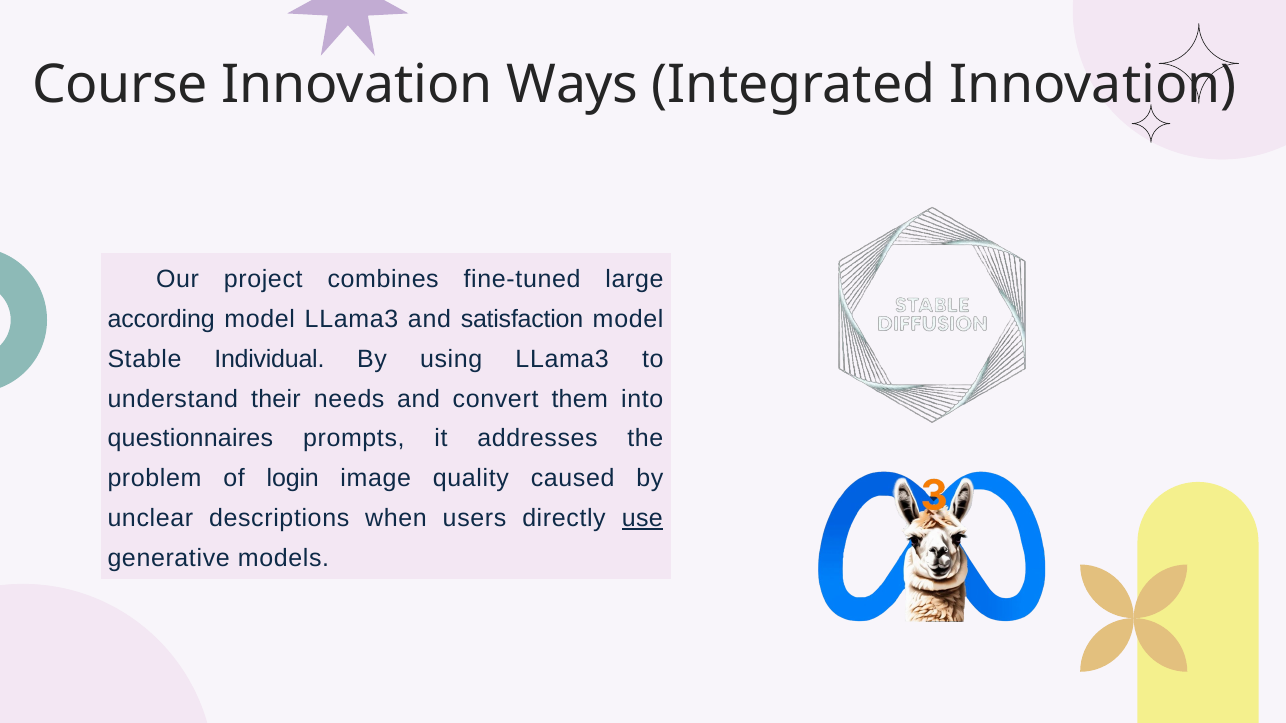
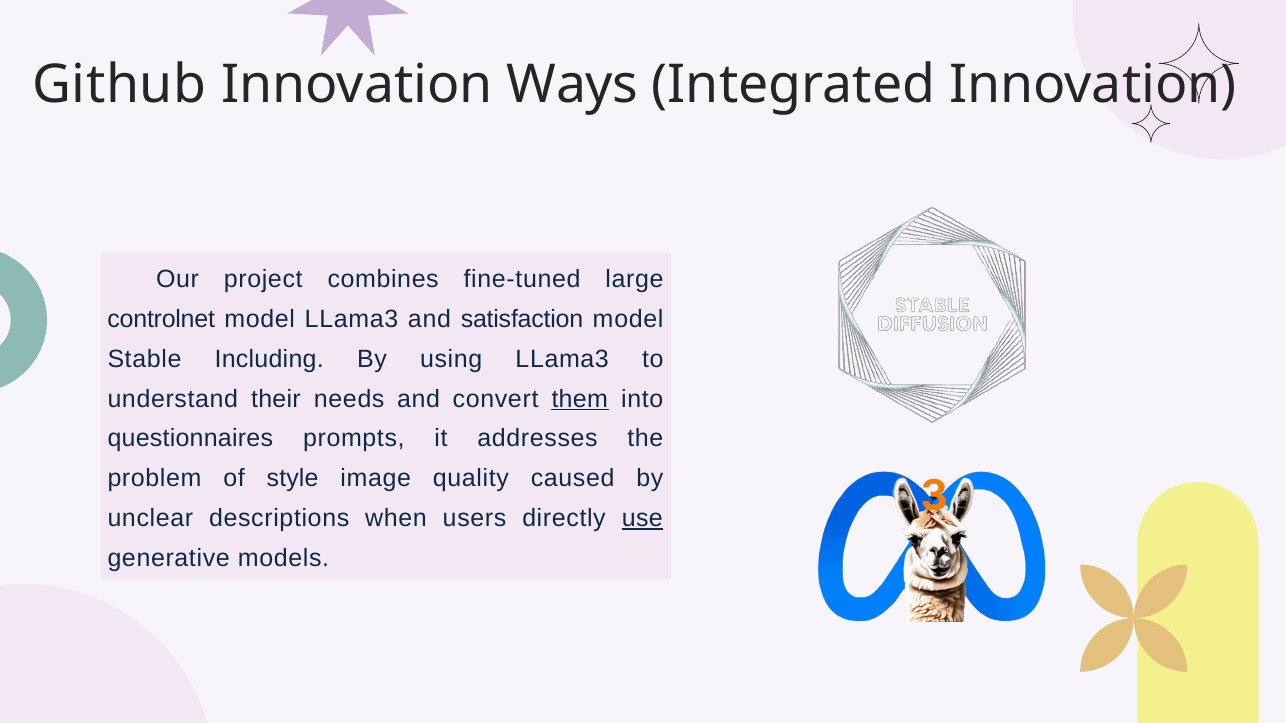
Course: Course -> Github (119, 85)
according: according -> controlnet (161, 320)
Individual: Individual -> Including (269, 359)
them underline: none -> present (580, 399)
login: login -> style (293, 479)
